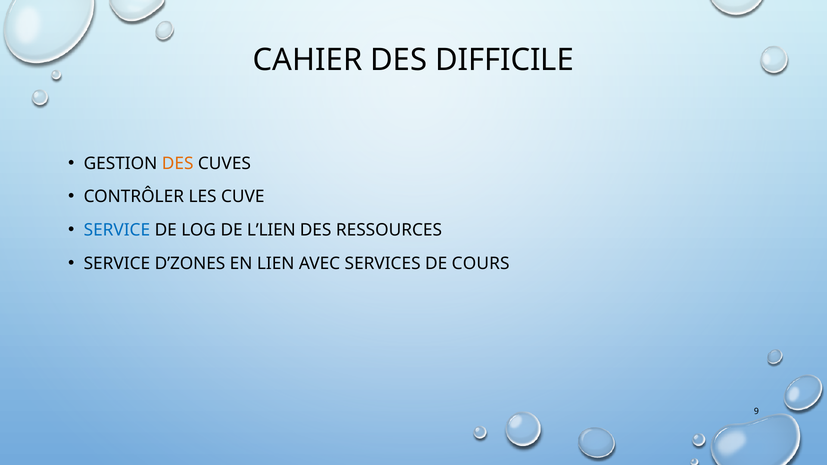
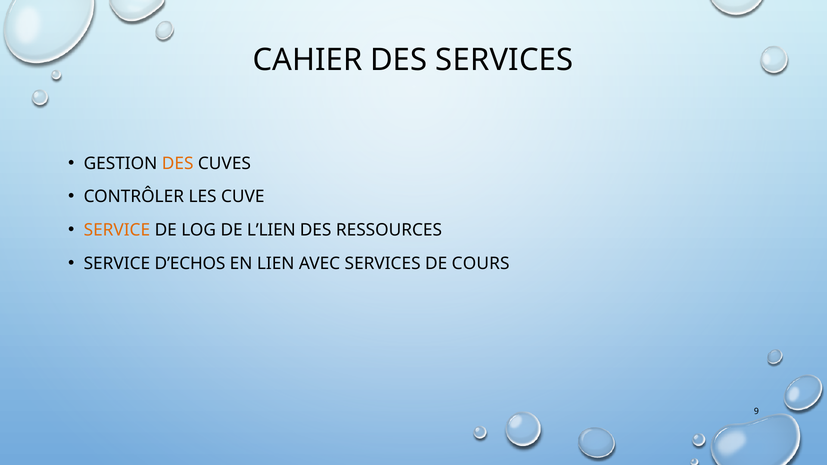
DES DIFFICILE: DIFFICILE -> SERVICES (504, 60)
SERVICE colour: blue -> orange (117, 230)
D’ZONES: D’ZONES -> D’ECHOS (190, 264)
